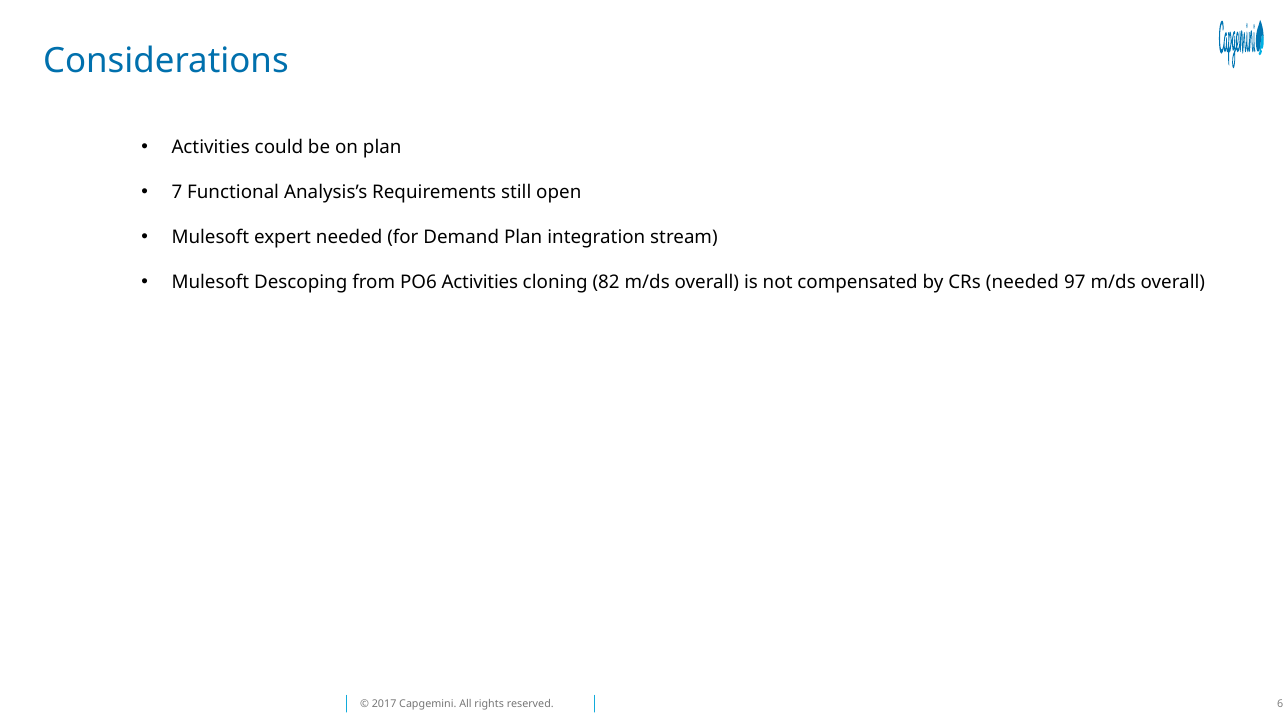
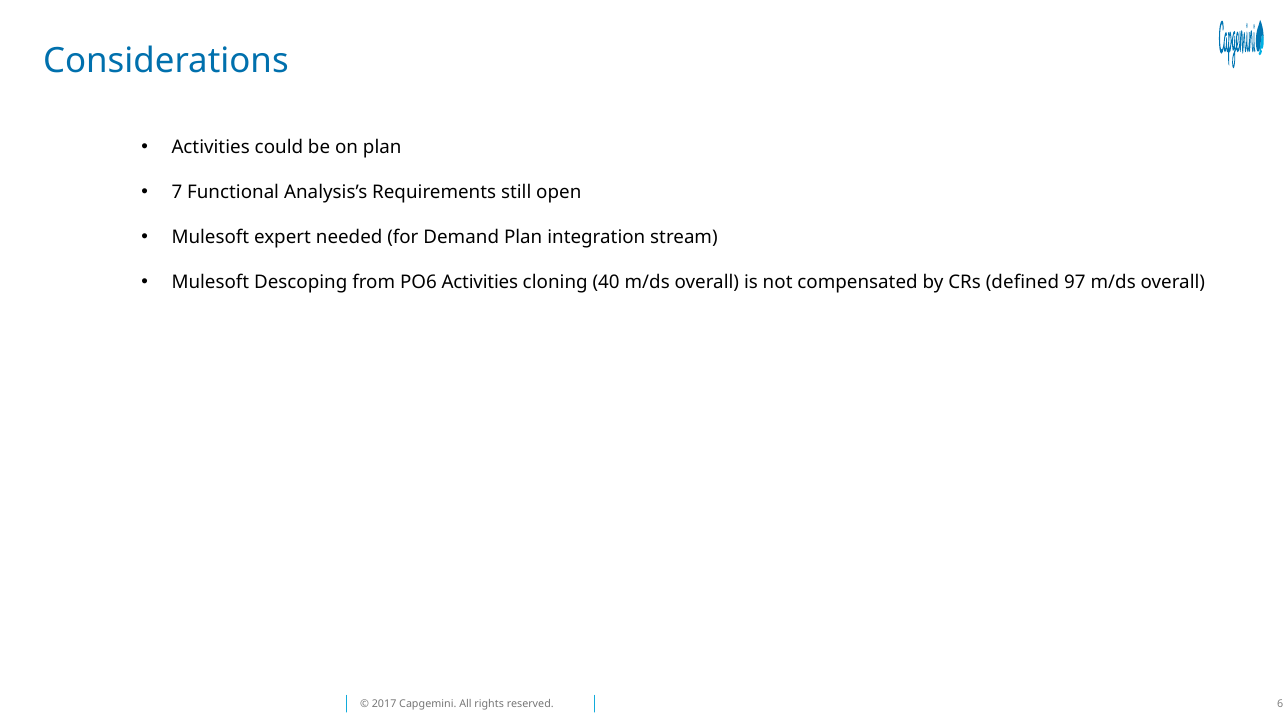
82: 82 -> 40 (606, 283)
CRs needed: needed -> defined (1022, 283)
